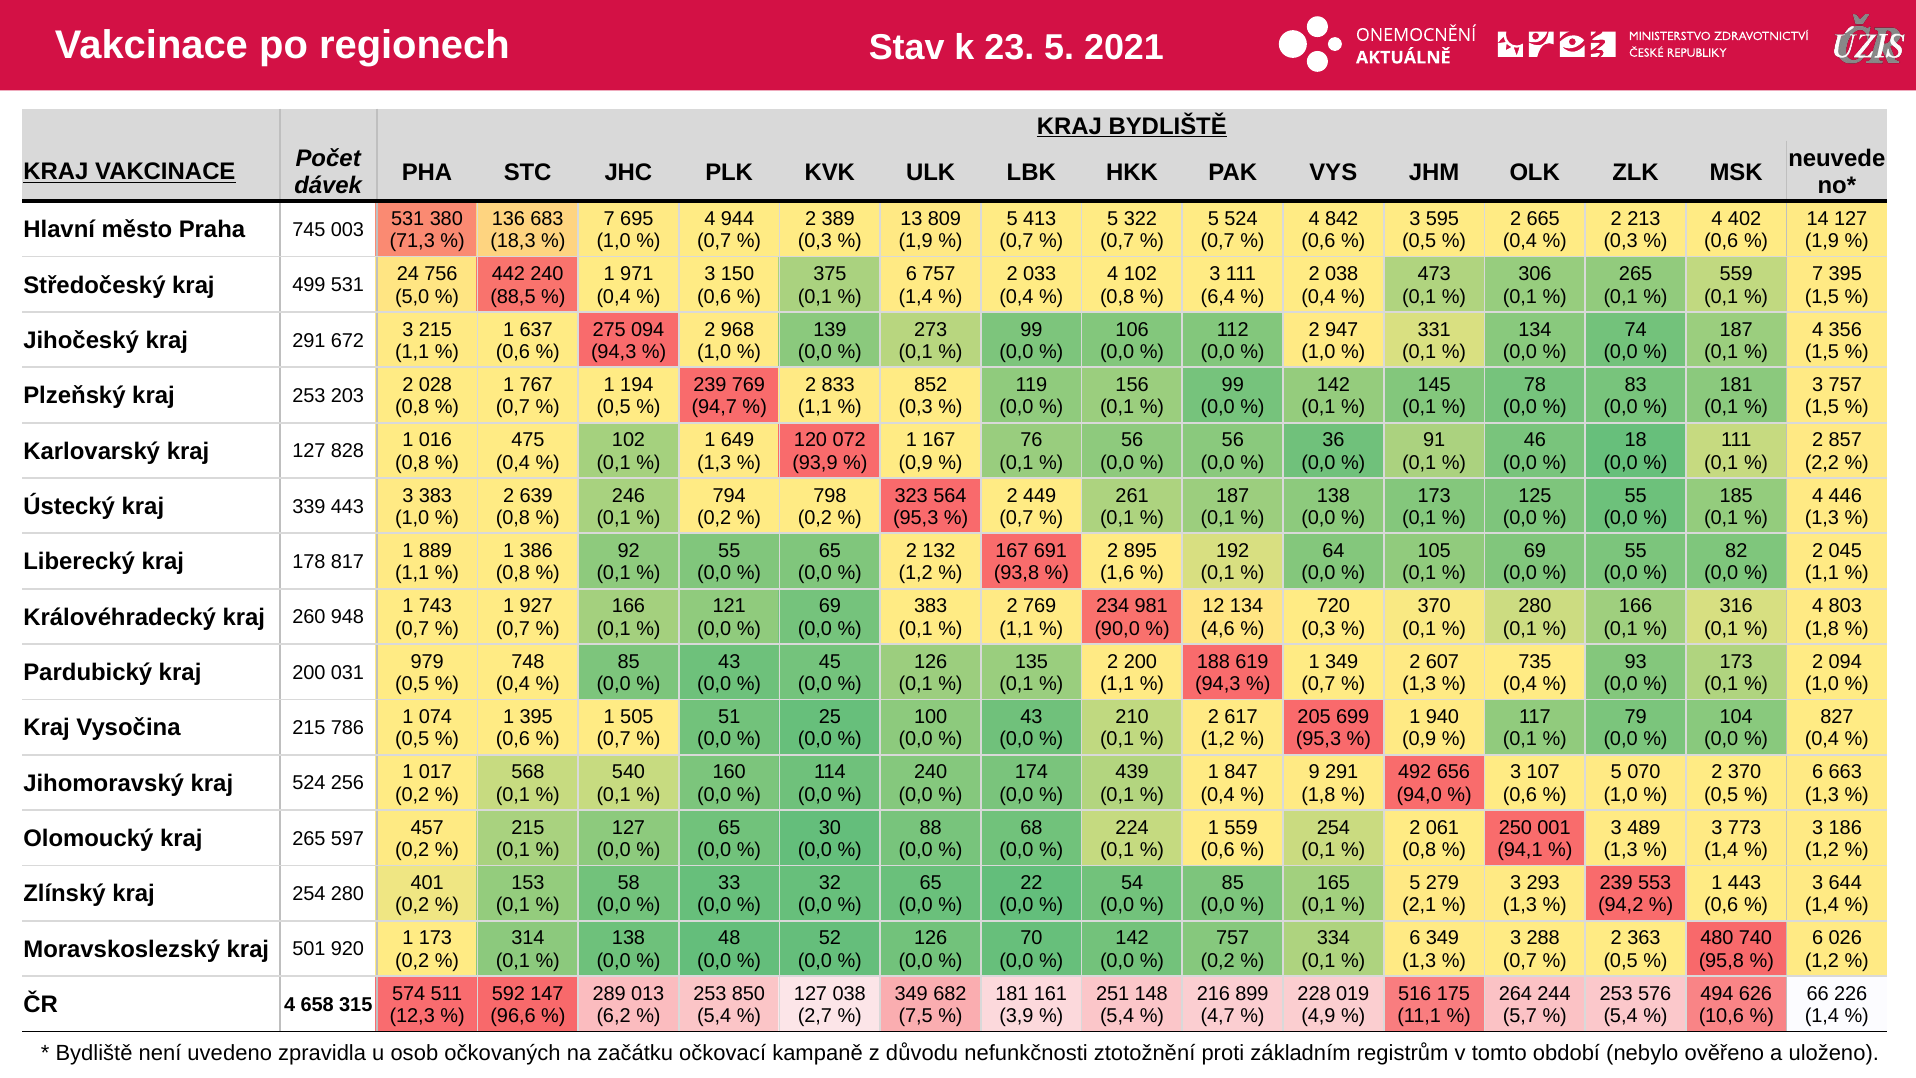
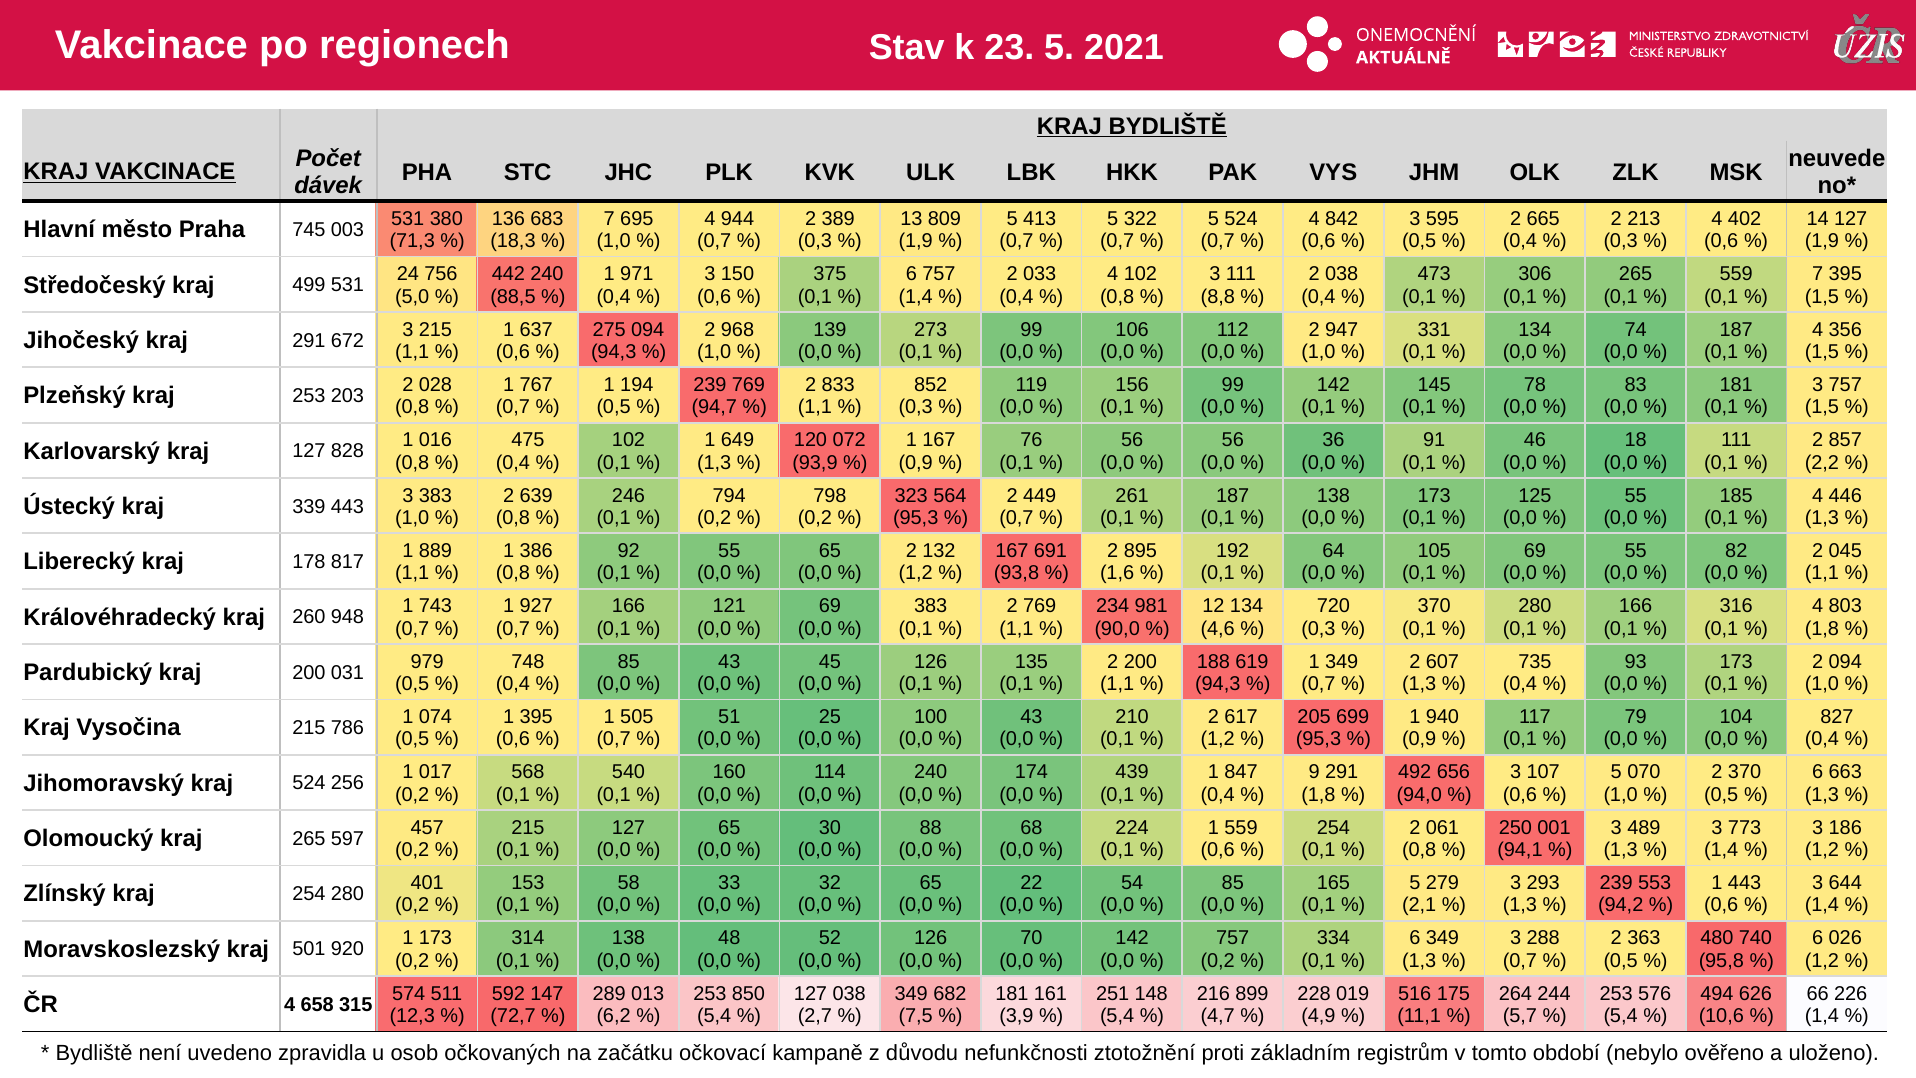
6,4: 6,4 -> 8,8 (1218, 296)
96,6: 96,6 -> 72,7 (513, 1016)
